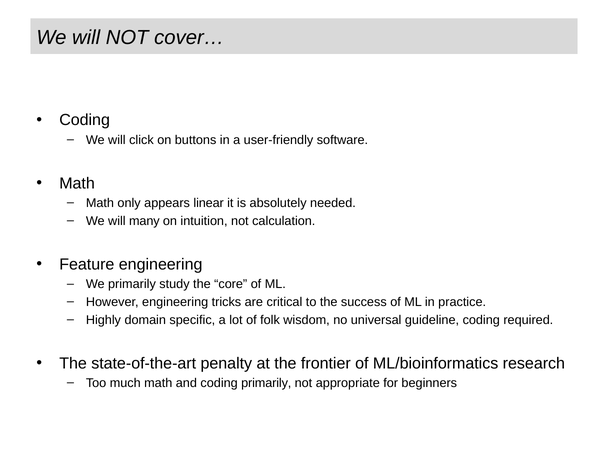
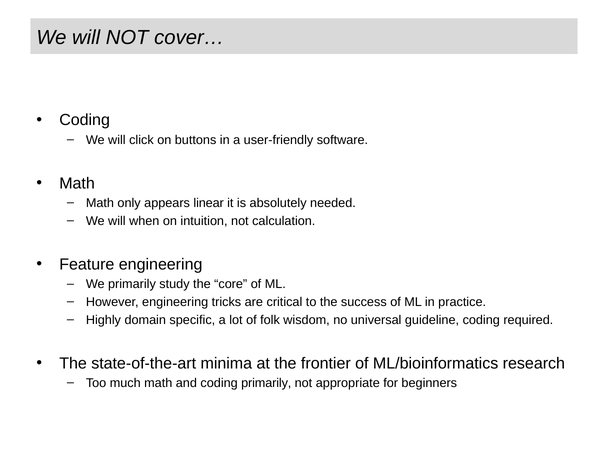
many: many -> when (144, 221)
penalty: penalty -> minima (226, 363)
